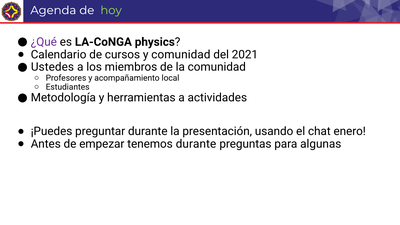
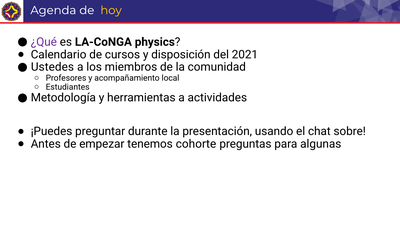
hoy colour: light green -> yellow (111, 10)
y comunidad: comunidad -> disposición (181, 55)
enero: enero -> sobre (350, 131)
tenemos durante: durante -> cohorte (196, 144)
